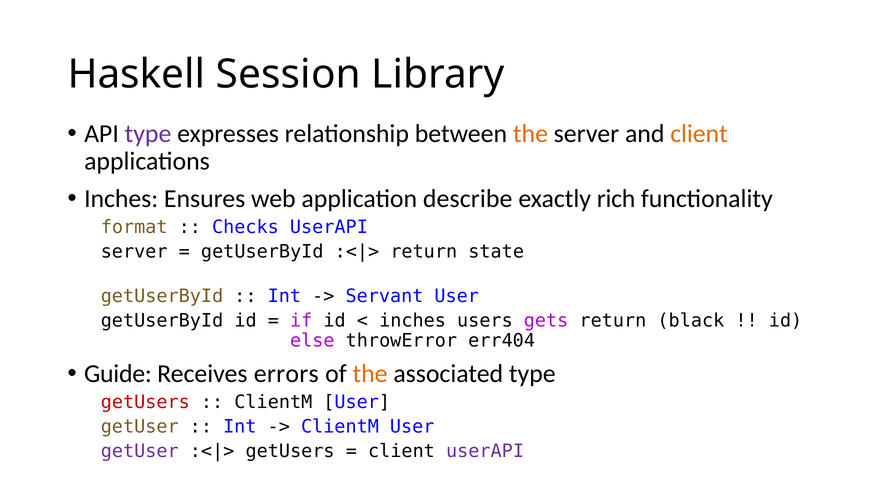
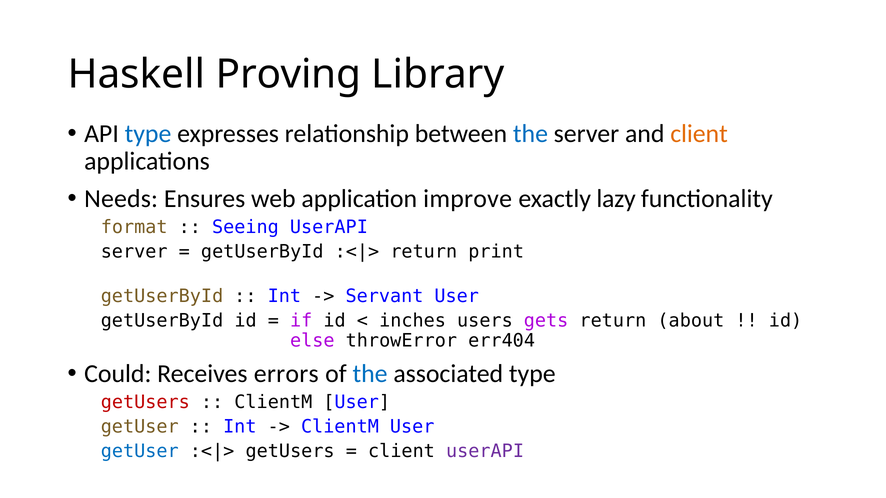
Session: Session -> Proving (289, 74)
type colour: purple -> blue (148, 134)
the colour: orange -> blue (530, 134)
Inches: Inches -> Needs (121, 199)
describe: describe -> improve (468, 199)
rich: rich -> lazy (616, 199)
Checks: Checks -> Seeing (245, 227)
state: state -> print (496, 252)
black: black -> about (691, 321)
Guide: Guide -> Could (118, 374)
the colour: orange -> blue (370, 374)
getUser colour: purple -> blue (140, 451)
